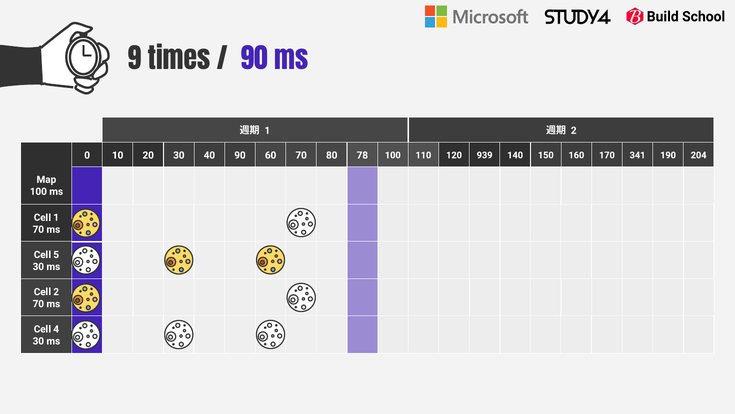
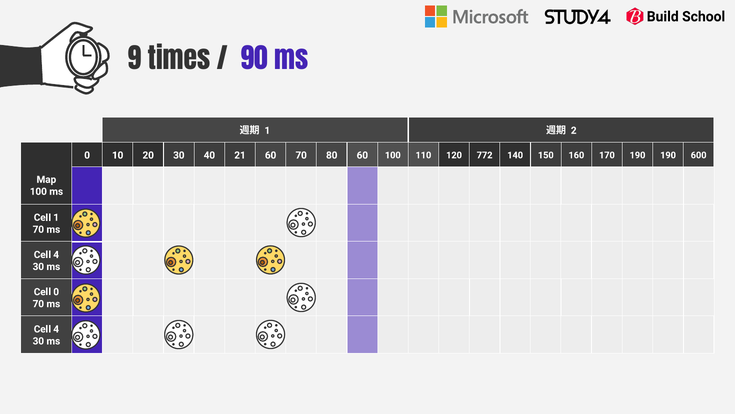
40 90: 90 -> 21 (240, 155)
80 78: 78 -> 60 (362, 155)
939: 939 -> 772 (485, 155)
170 341: 341 -> 190 (637, 155)
204: 204 -> 600 (699, 155)
5: 5 -> 4 (56, 254)
Cell 2: 2 -> 0 (56, 292)
